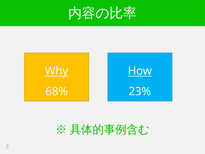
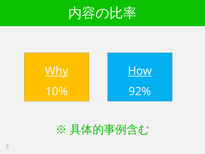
68%: 68% -> 10% (57, 91)
23%: 23% -> 92% (140, 91)
